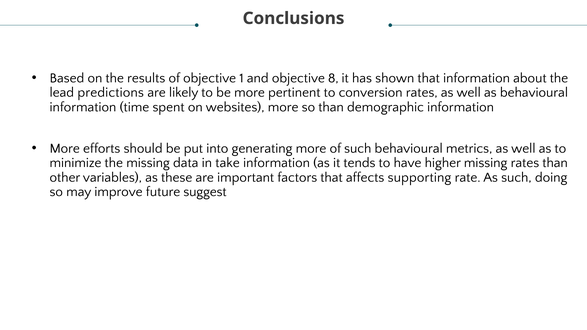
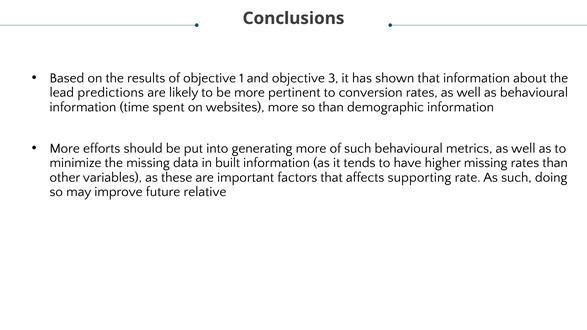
8: 8 -> 3 (333, 78)
take: take -> built (228, 163)
suggest: suggest -> relative (205, 192)
